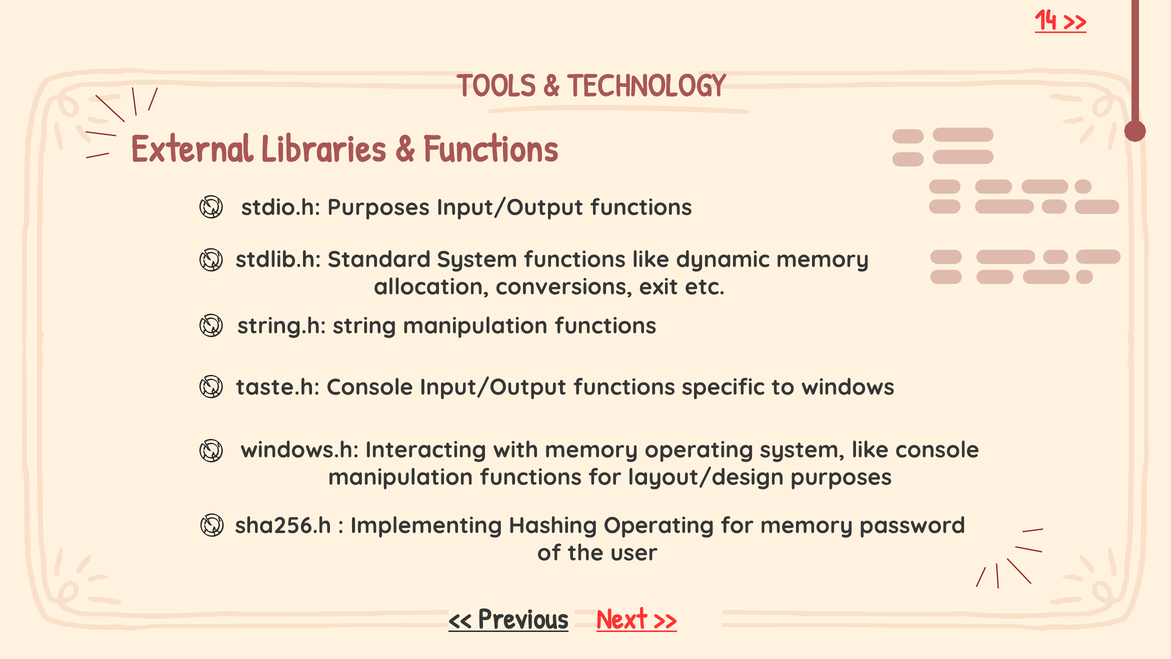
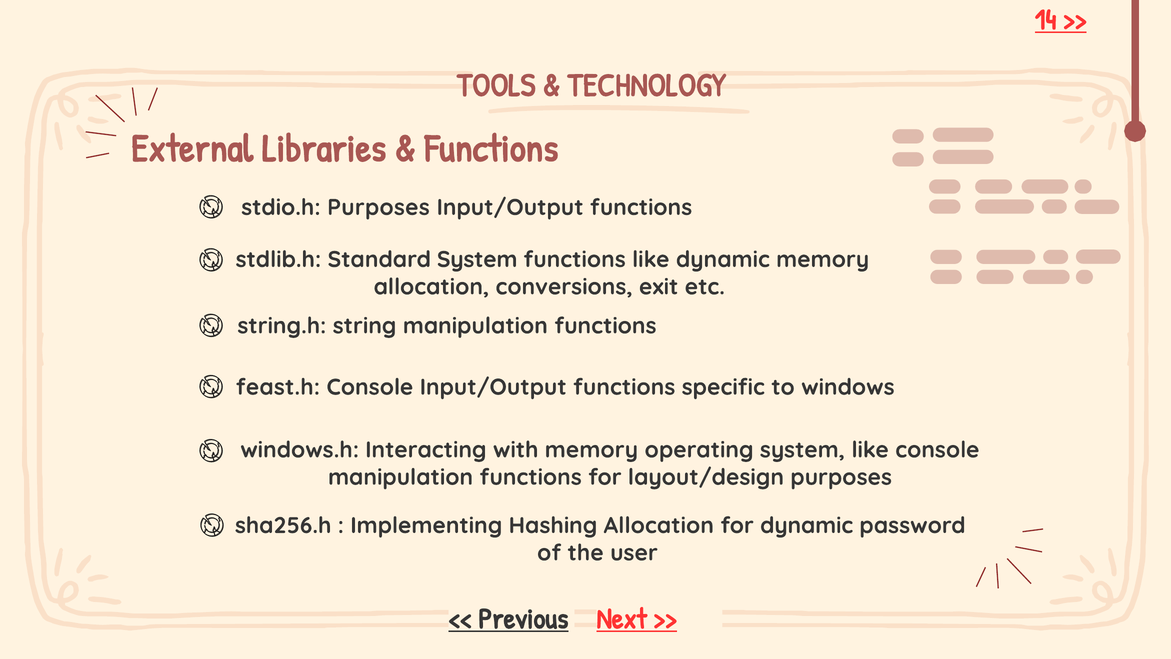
taste.h: taste.h -> feast.h (278, 387)
Hashing Operating: Operating -> Allocation (659, 525)
for memory: memory -> dynamic (807, 525)
